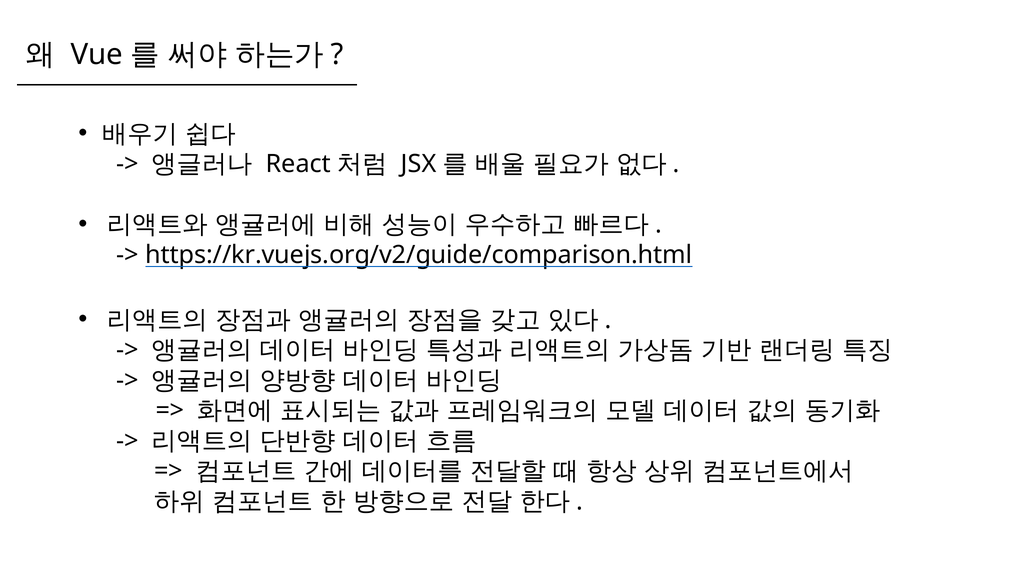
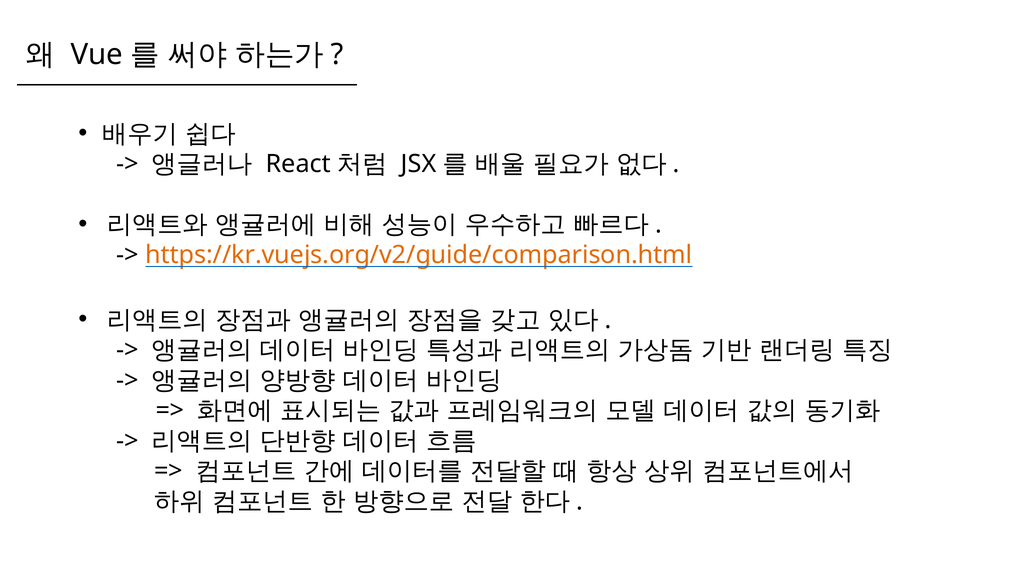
https://kr.vuejs.org/v2/guide/comparison.html colour: black -> orange (419, 255)
